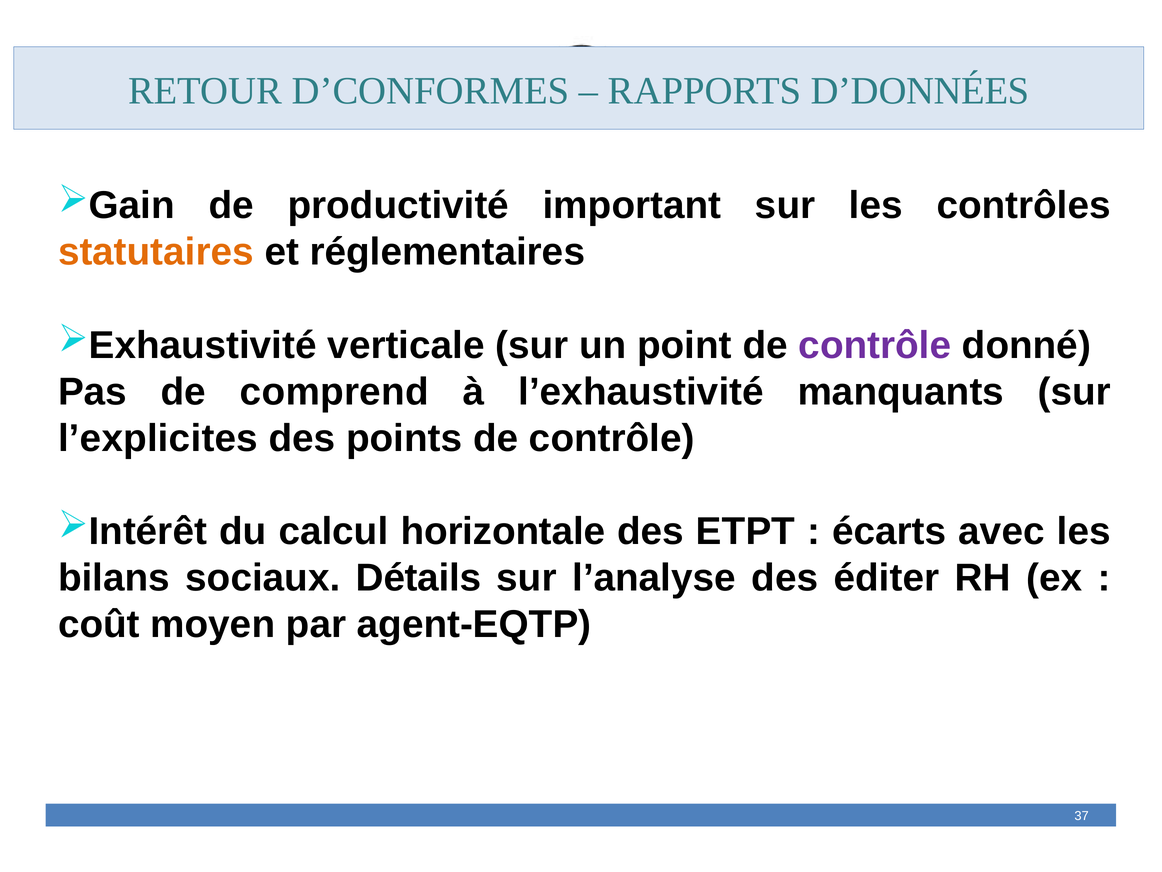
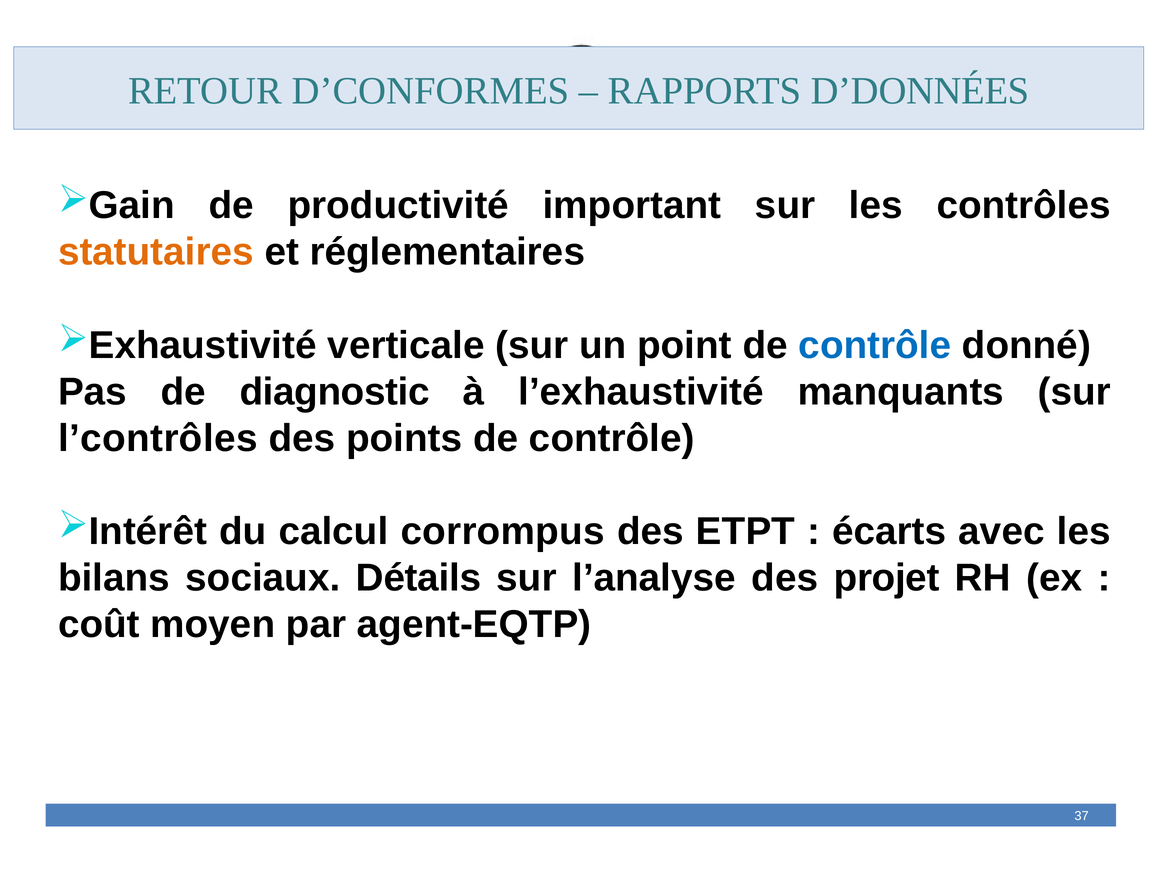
contrôle colour: purple -> blue (875, 345)
comprend: comprend -> diagnostic (335, 391)
l’explicites: l’explicites -> l’contrôles (158, 438)
horizontale: horizontale -> corrompus (503, 531)
éditer: éditer -> projet (887, 577)
